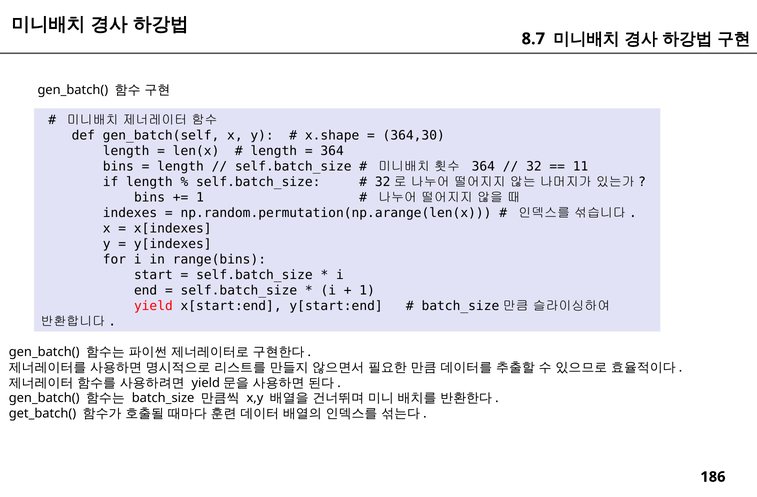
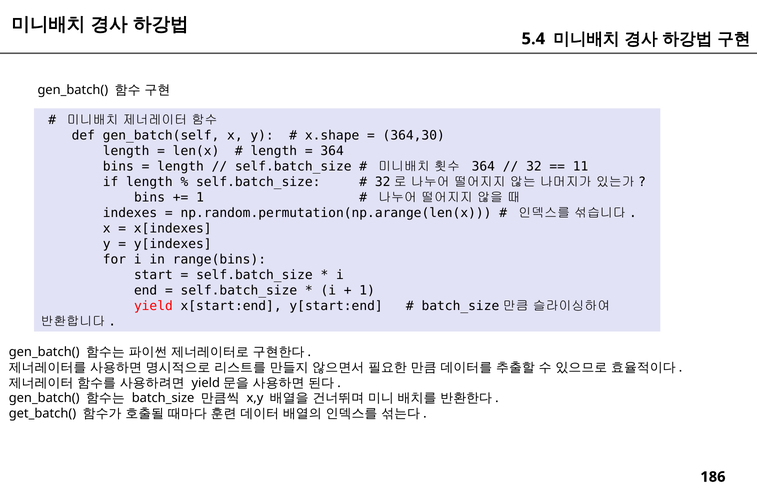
8.7: 8.7 -> 5.4 (533, 39)
